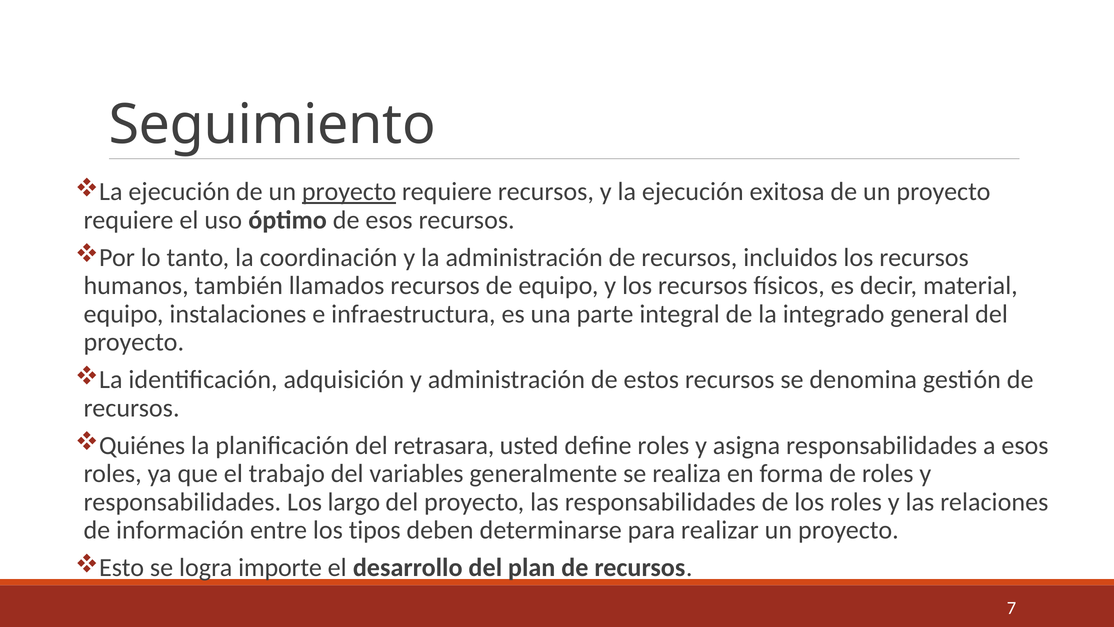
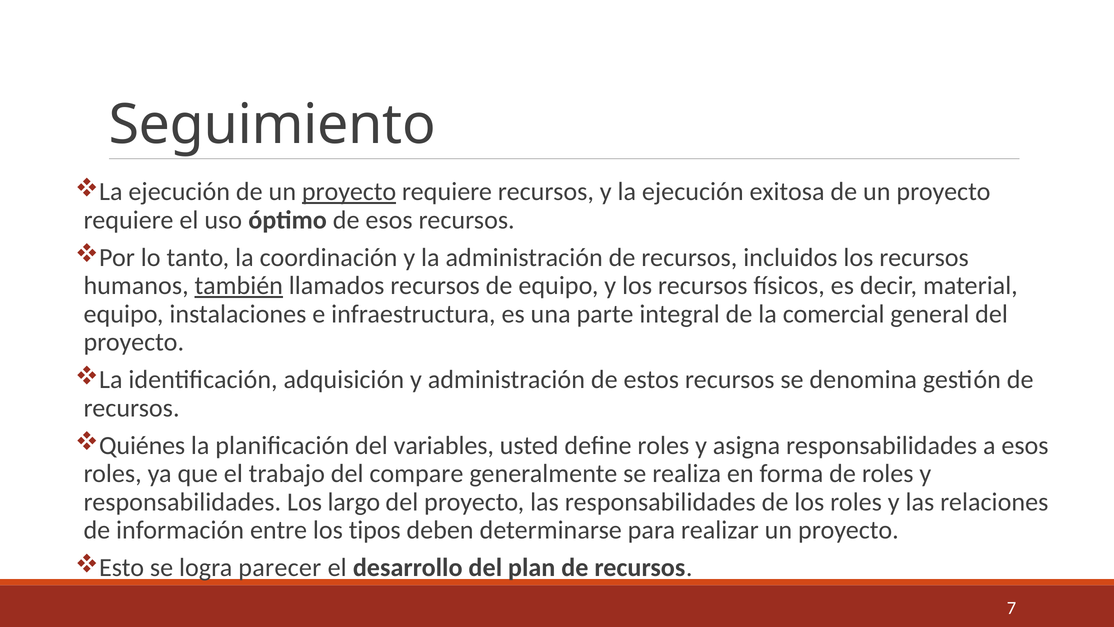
también underline: none -> present (239, 286)
integrado: integrado -> comercial (834, 314)
retrasara: retrasara -> variables (444, 445)
variables: variables -> compare (416, 473)
importe: importe -> parecer (280, 567)
